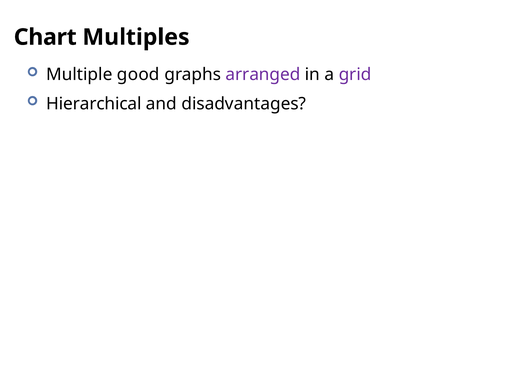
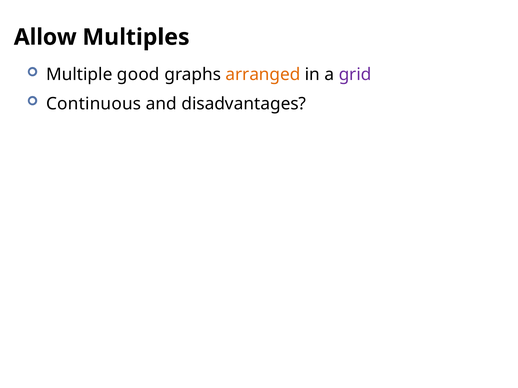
Chart: Chart -> Allow (45, 37)
arranged colour: purple -> orange (263, 75)
Hierarchical: Hierarchical -> Continuous (94, 104)
